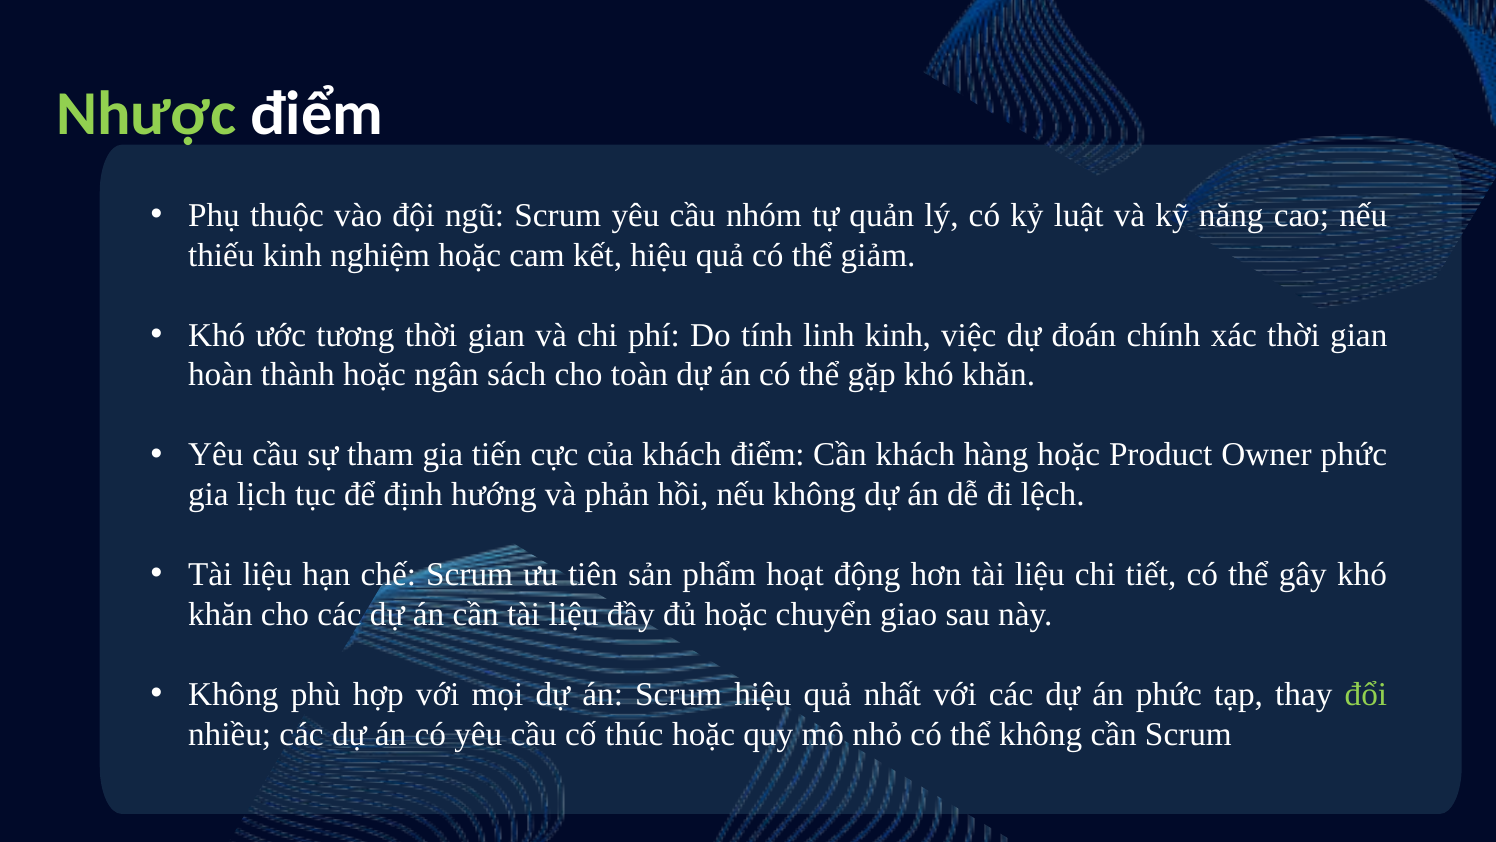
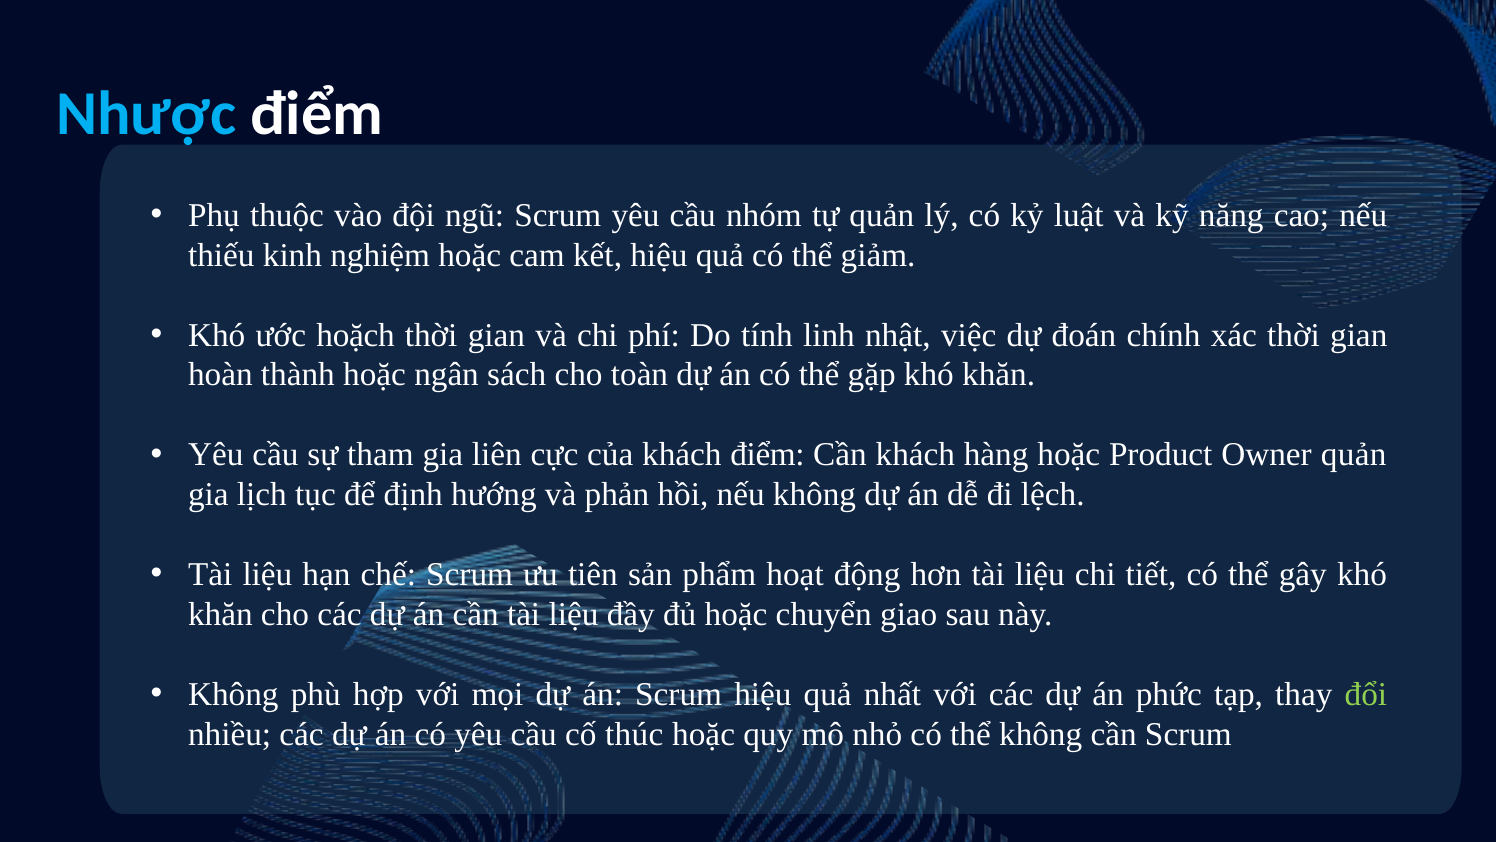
Nhược colour: light green -> light blue (146, 113)
tương: tương -> hoặch (356, 335)
linh kinh: kinh -> nhật (898, 335)
tiến: tiến -> liên (497, 455)
Owner phức: phức -> quản (1354, 455)
